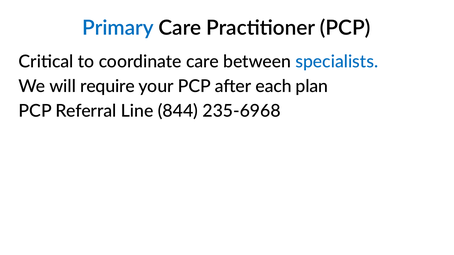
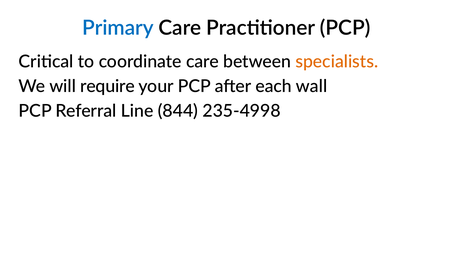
specialists colour: blue -> orange (337, 62)
plan: plan -> wall (312, 87)
235-6968: 235-6968 -> 235-4998 (242, 111)
